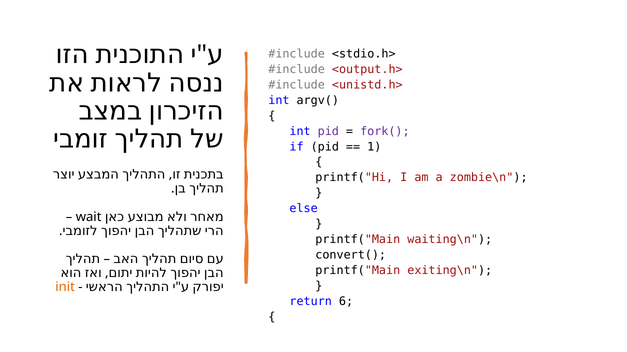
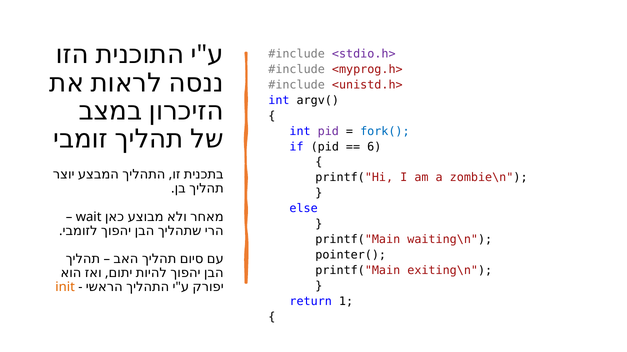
<stdio.h> colour: black -> purple (364, 54)
<output.h>: <output.h> -> <myprog.h> (367, 69)
fork( colour: purple -> blue (385, 131)
1: 1 -> 6 (374, 147)
convert(: convert( -> pointer( (351, 256)
6: 6 -> 1 (346, 302)
